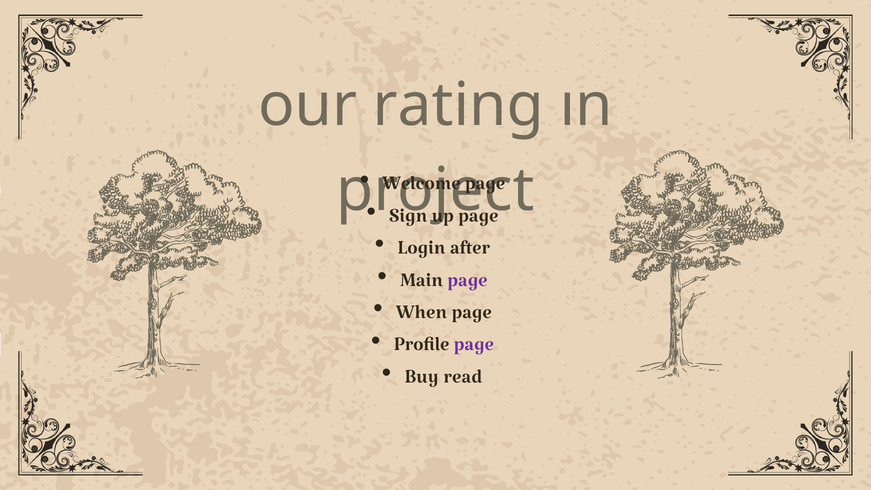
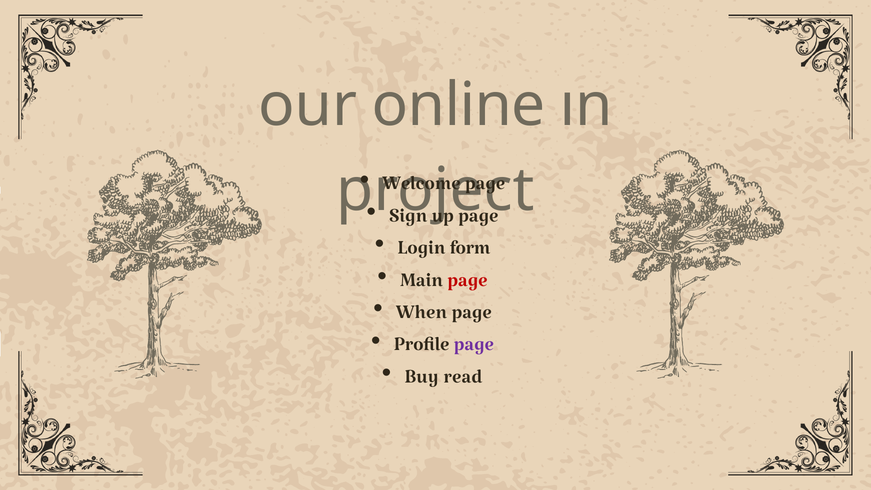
rating: rating -> online (459, 105)
after: after -> form (470, 245)
page colour: purple -> red (468, 277)
